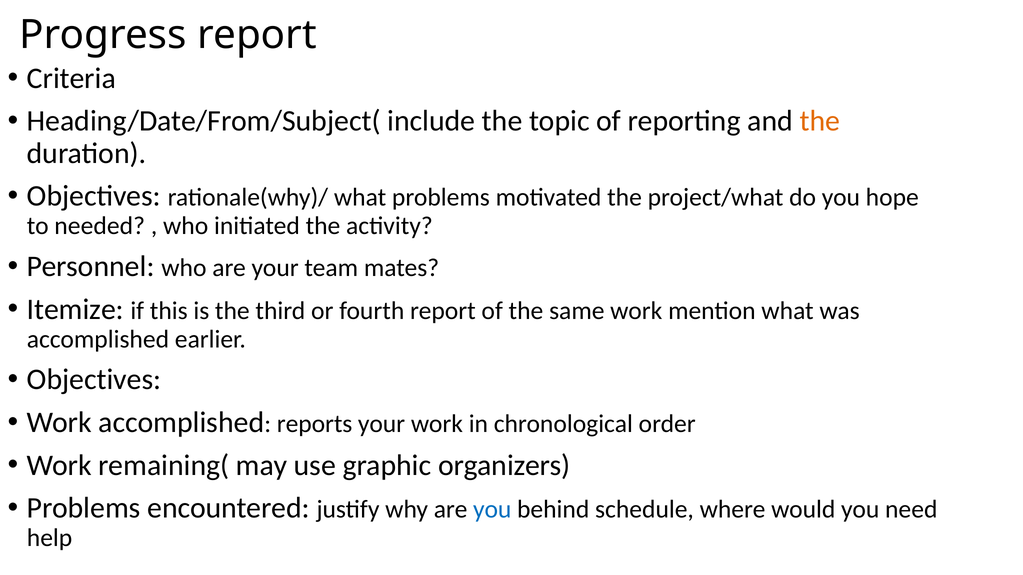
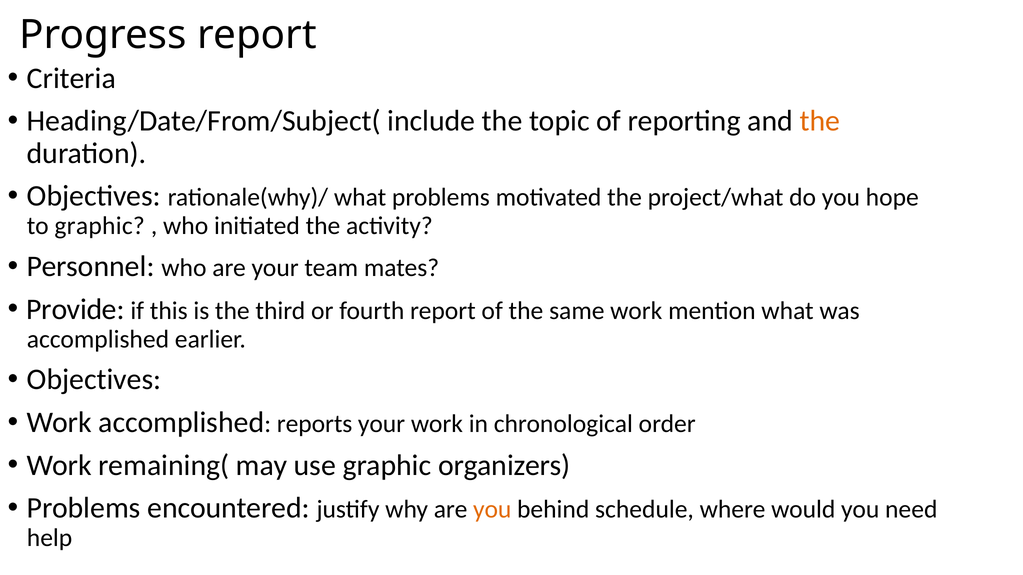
to needed: needed -> graphic (100, 226)
Itemize: Itemize -> Provide (75, 309)
you colour: blue -> orange (492, 510)
